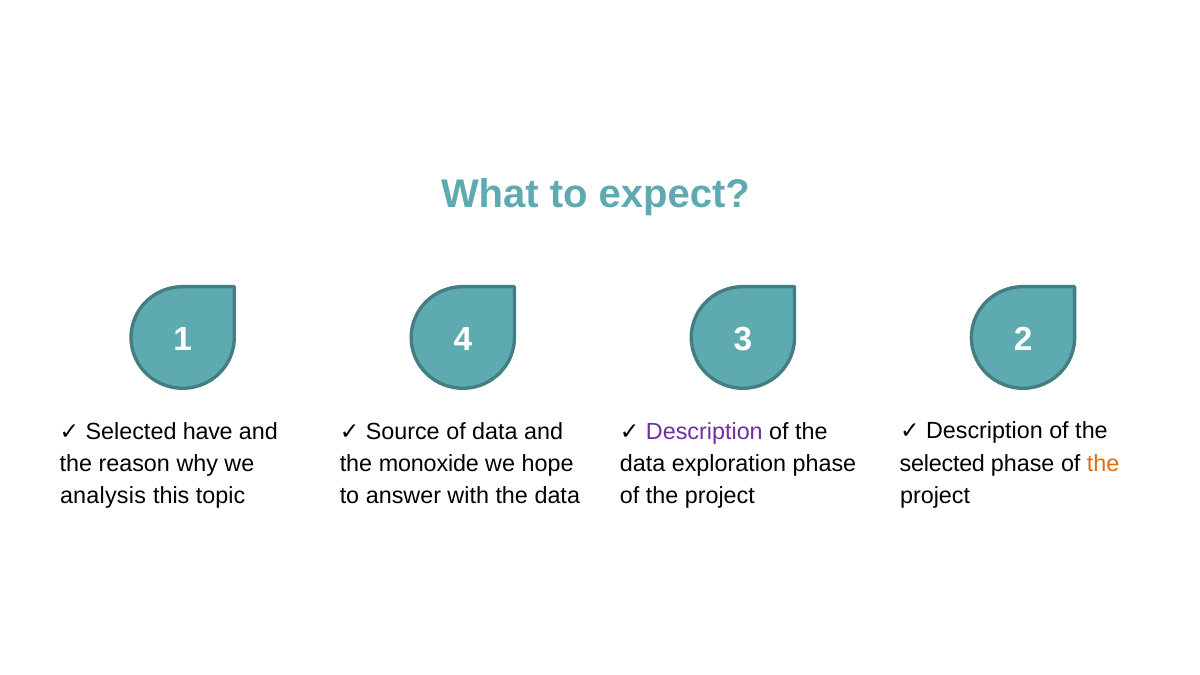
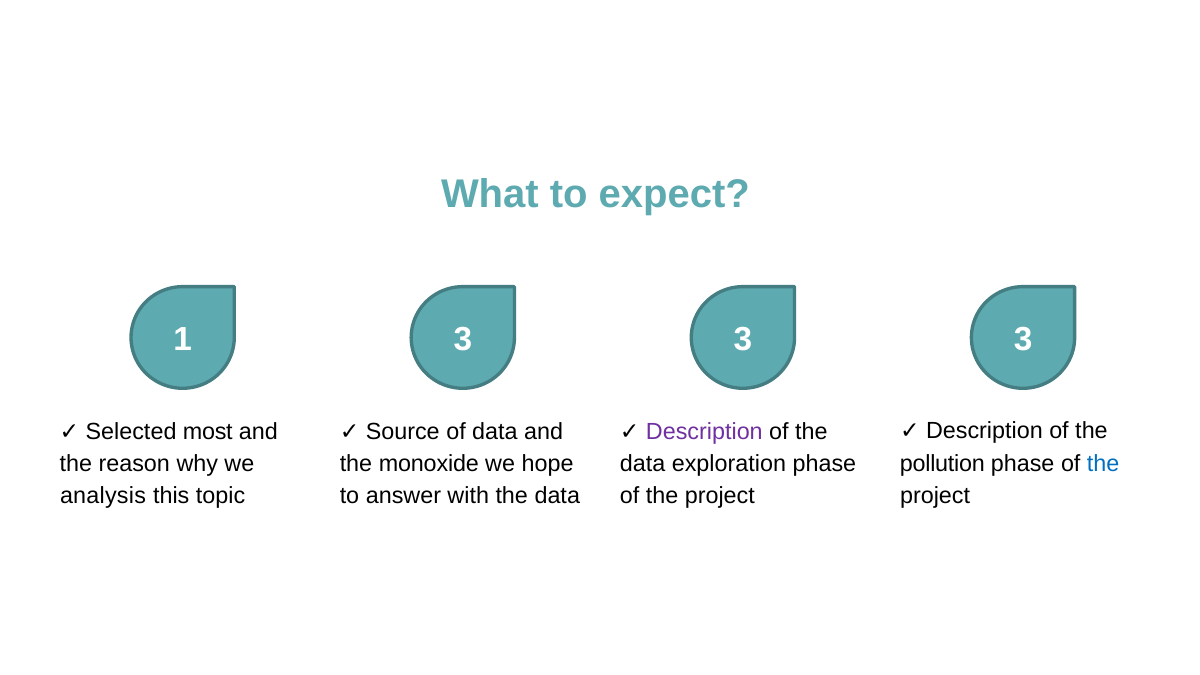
1 4: 4 -> 3 (463, 340)
2: 2 -> 3 (1023, 340)
have: have -> most (208, 432)
selected: selected -> pollution (942, 463)
the colour: orange -> blue (1103, 463)
